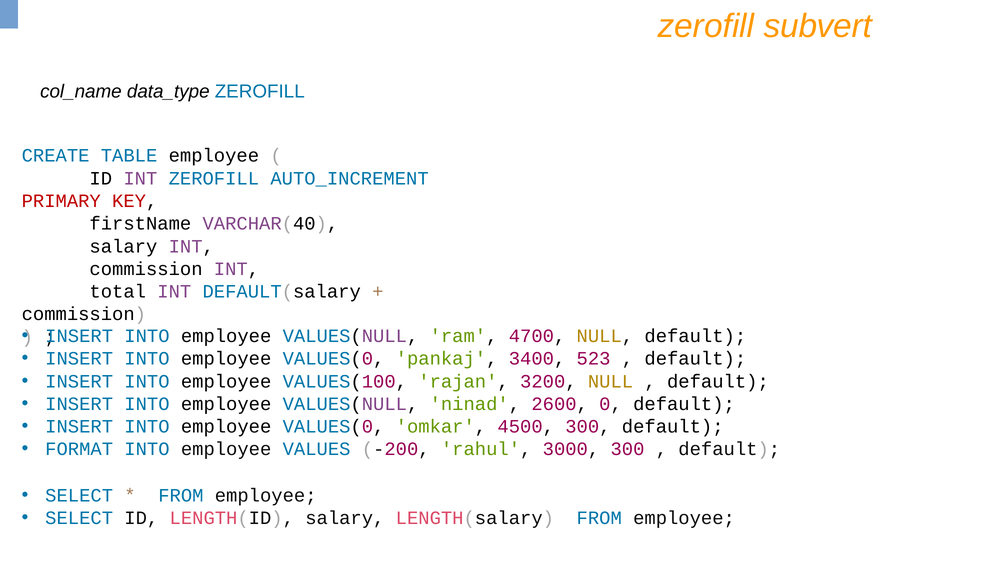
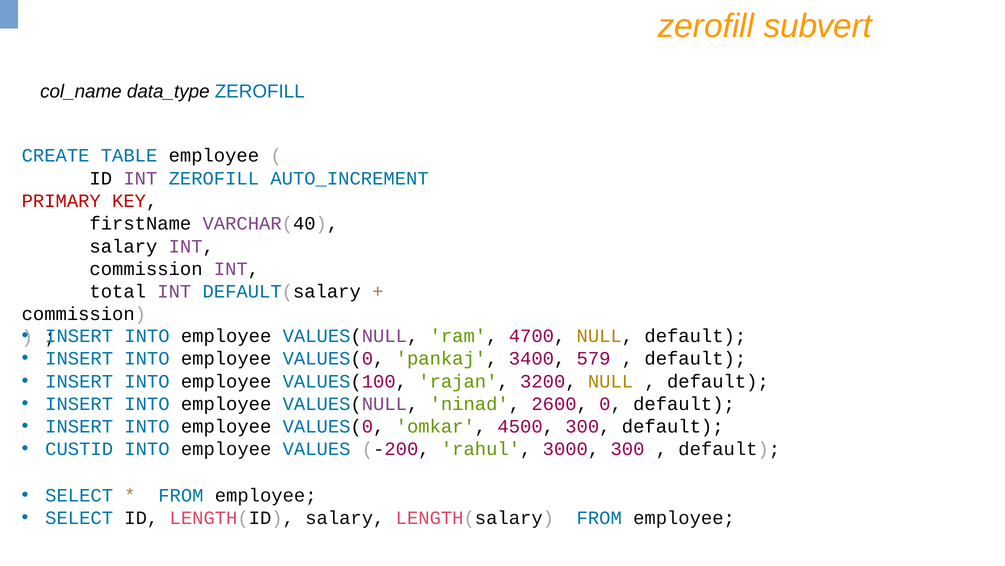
523: 523 -> 579 (594, 358)
FORMAT: FORMAT -> CUSTID (79, 449)
